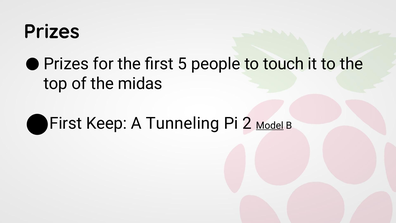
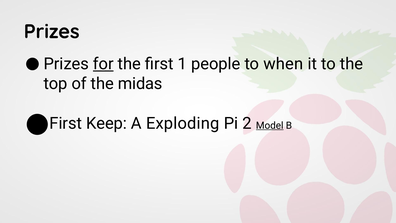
for underline: none -> present (103, 64)
5: 5 -> 1 (182, 64)
touch: touch -> when (283, 64)
Tunneling: Tunneling -> Exploding (183, 123)
